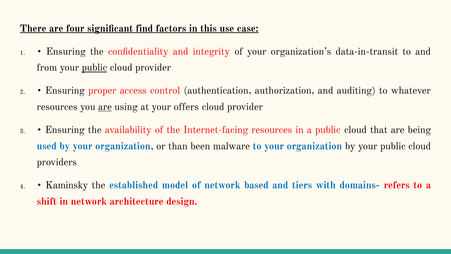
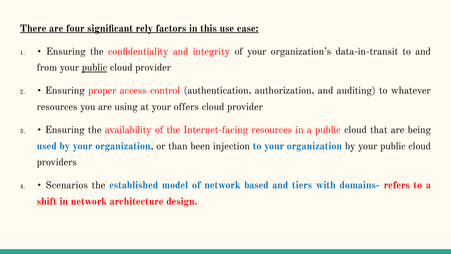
find: find -> rely (144, 28)
are underline: present -> none (105, 107)
malware: malware -> injection (231, 146)
Kaminsky: Kaminsky -> Scenarios (67, 185)
